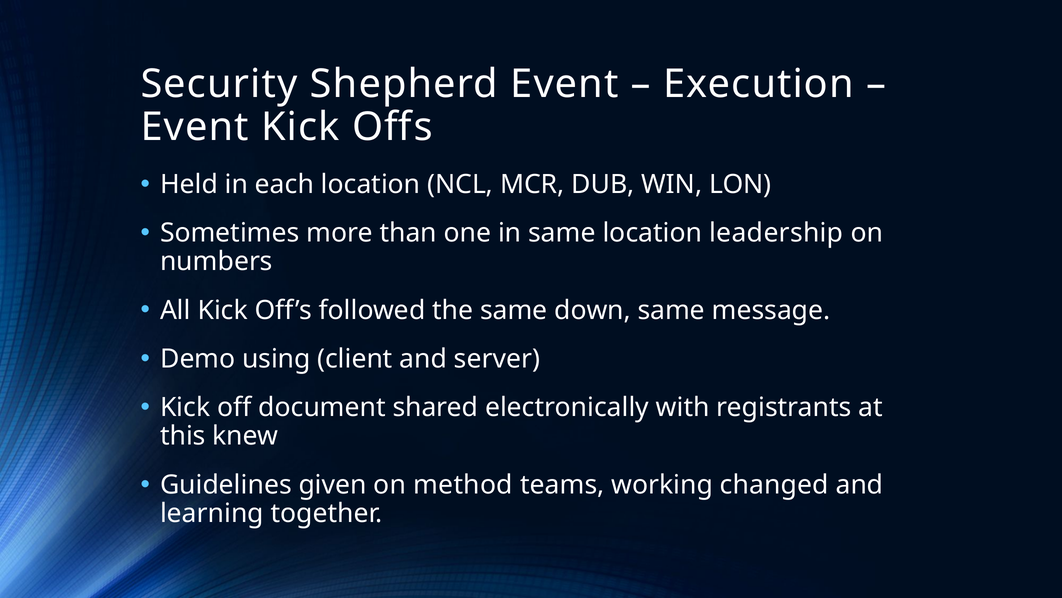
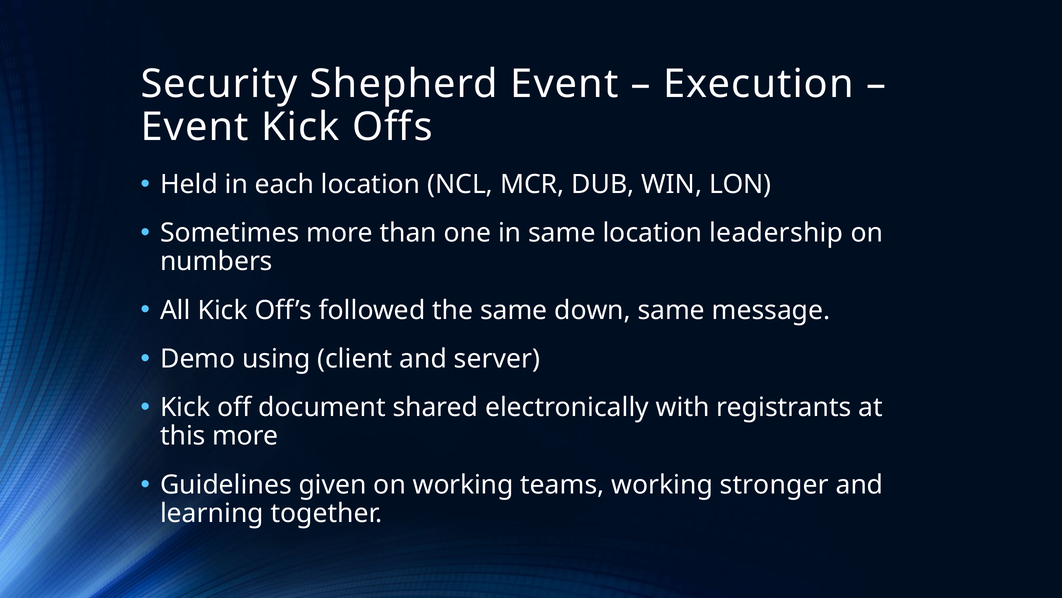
this knew: knew -> more (245, 436)
on method: method -> working (463, 484)
changed: changed -> stronger (774, 484)
